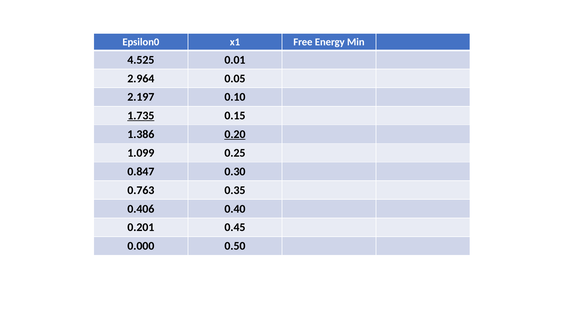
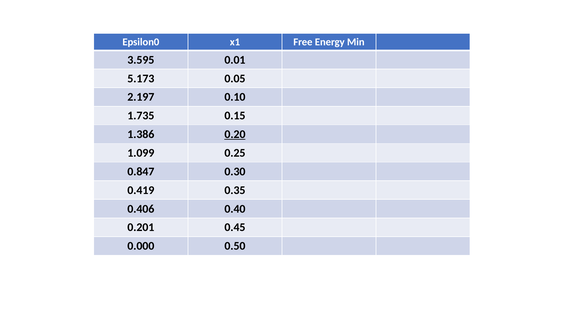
4.525: 4.525 -> 3.595 (141, 60)
2.964: 2.964 -> 5.173 (141, 79)
1.735 underline: present -> none (141, 116)
0.763: 0.763 -> 0.419 (141, 190)
